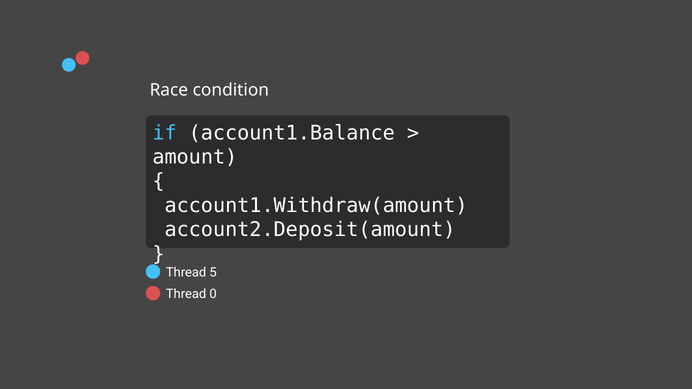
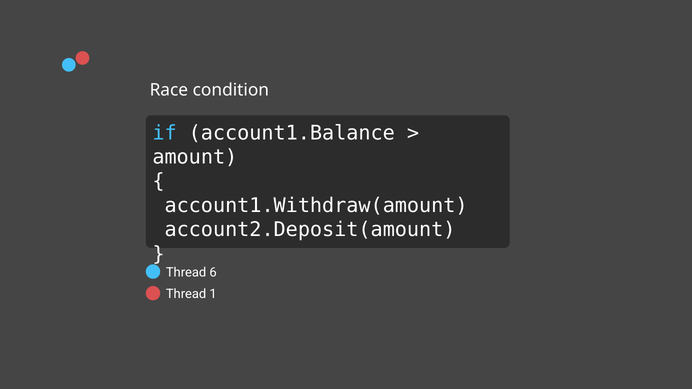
5: 5 -> 6 (213, 273)
0: 0 -> 1 (213, 294)
